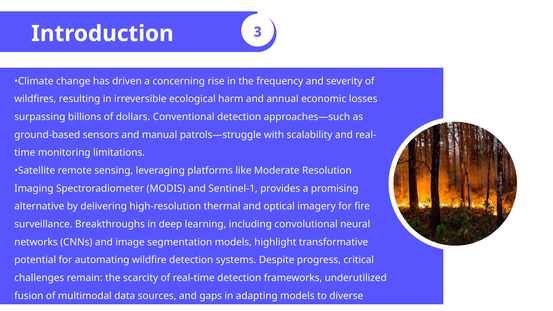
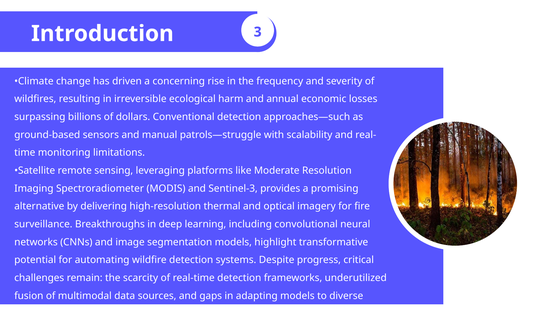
Sentinel-1: Sentinel-1 -> Sentinel-3 (233, 188)
